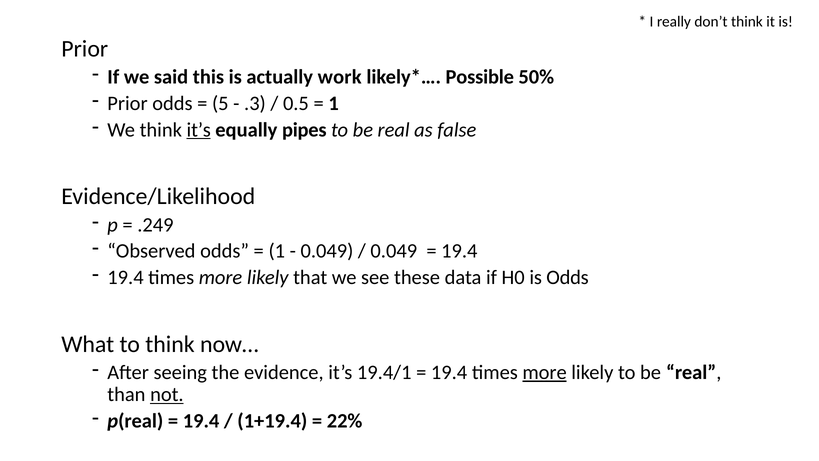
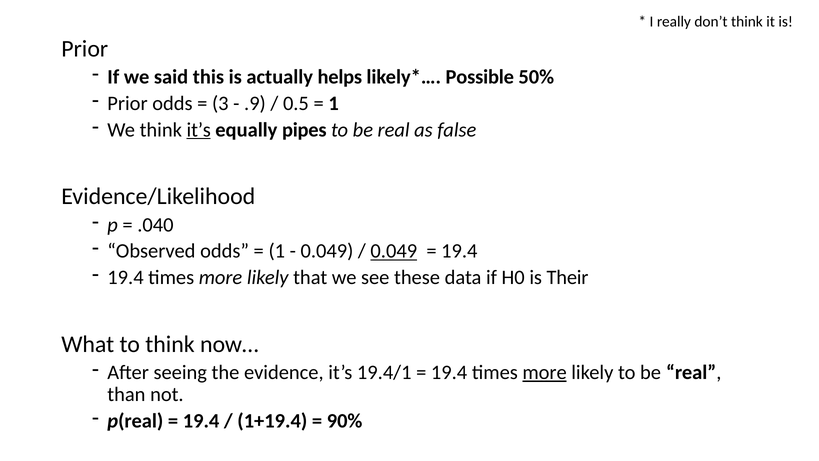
work: work -> helps (340, 77)
5: 5 -> 3 (220, 103)
.3: .3 -> .9 (255, 103)
.249: .249 -> .040 (155, 225)
0.049 underline: none -> present (394, 251)
is Odds: Odds -> Their (568, 277)
not underline: present -> none (167, 394)
22%: 22% -> 90% (345, 421)
